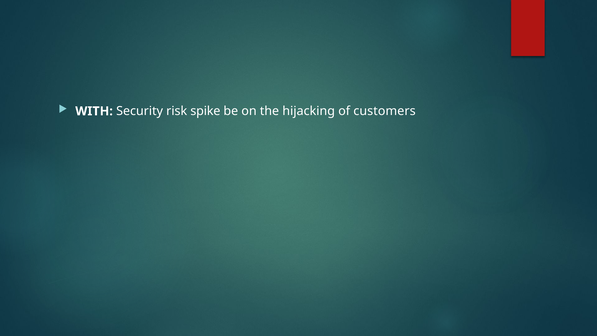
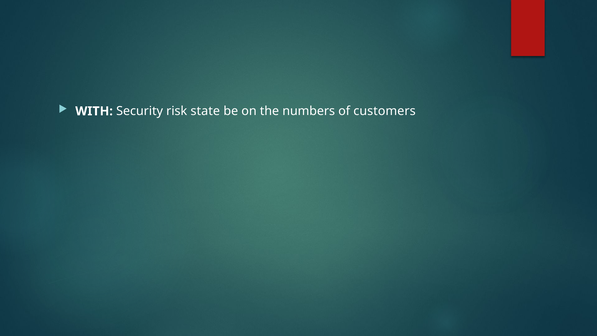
spike: spike -> state (205, 111)
hijacking: hijacking -> numbers (309, 111)
